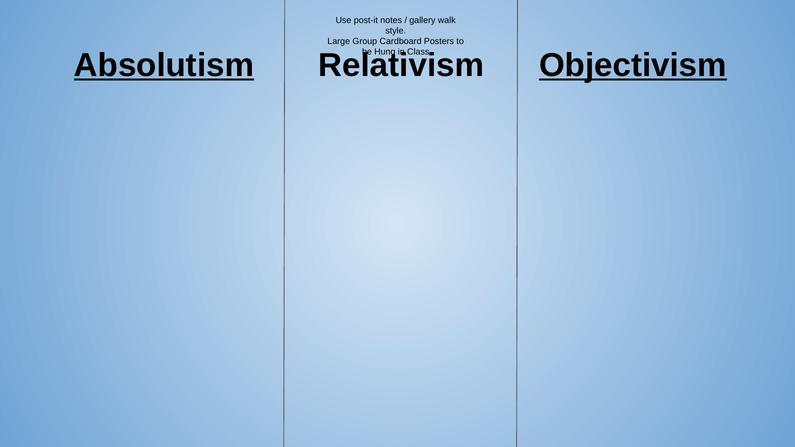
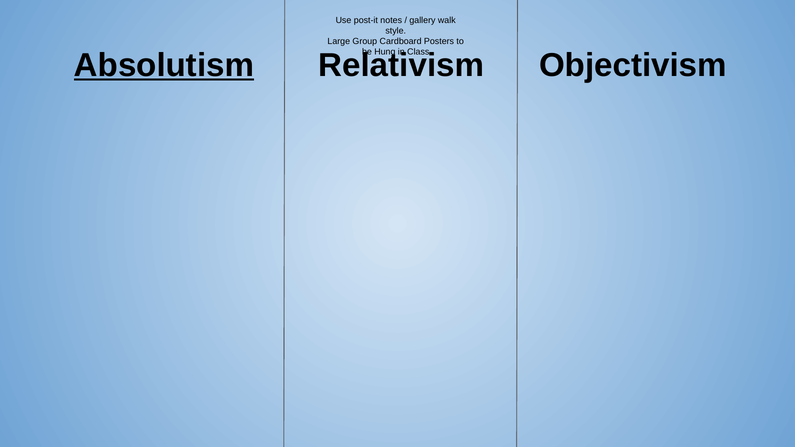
Objectivism underline: present -> none (633, 65)
